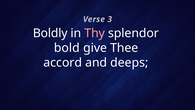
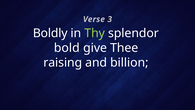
Thy colour: pink -> light green (95, 33)
accord: accord -> raising (63, 62)
deeps: deeps -> billion (129, 62)
